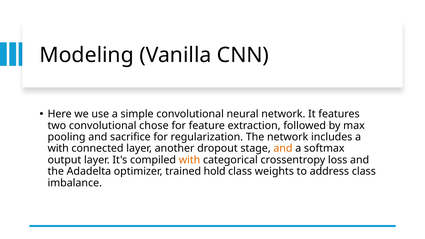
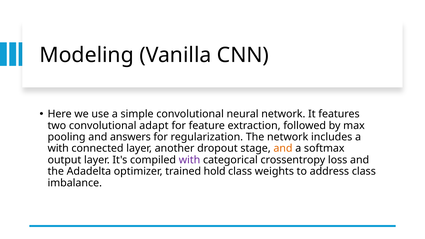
chose: chose -> adapt (154, 126)
sacrifice: sacrifice -> answers (130, 137)
with colour: orange -> purple (190, 160)
